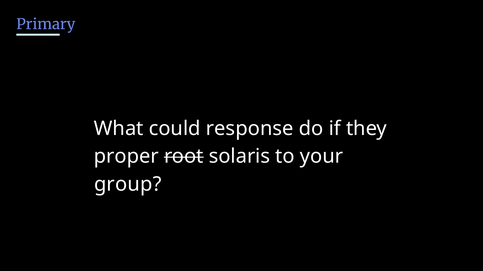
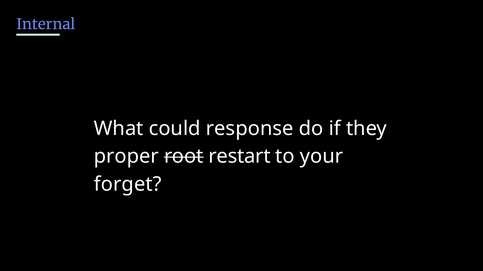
Primary: Primary -> Internal (46, 24)
solaris: solaris -> restart (240, 157)
group: group -> forget (128, 185)
